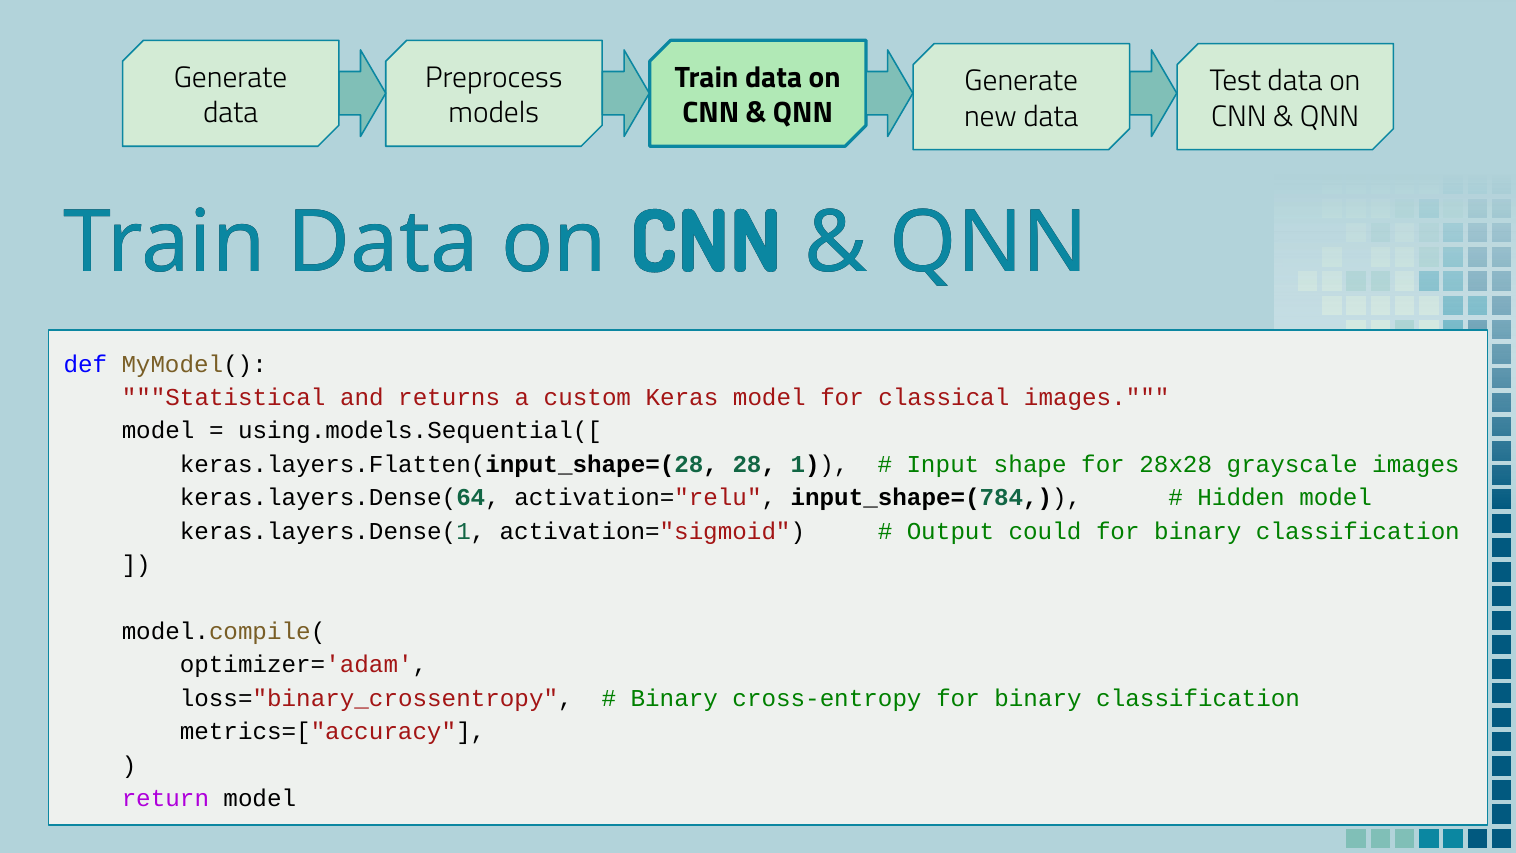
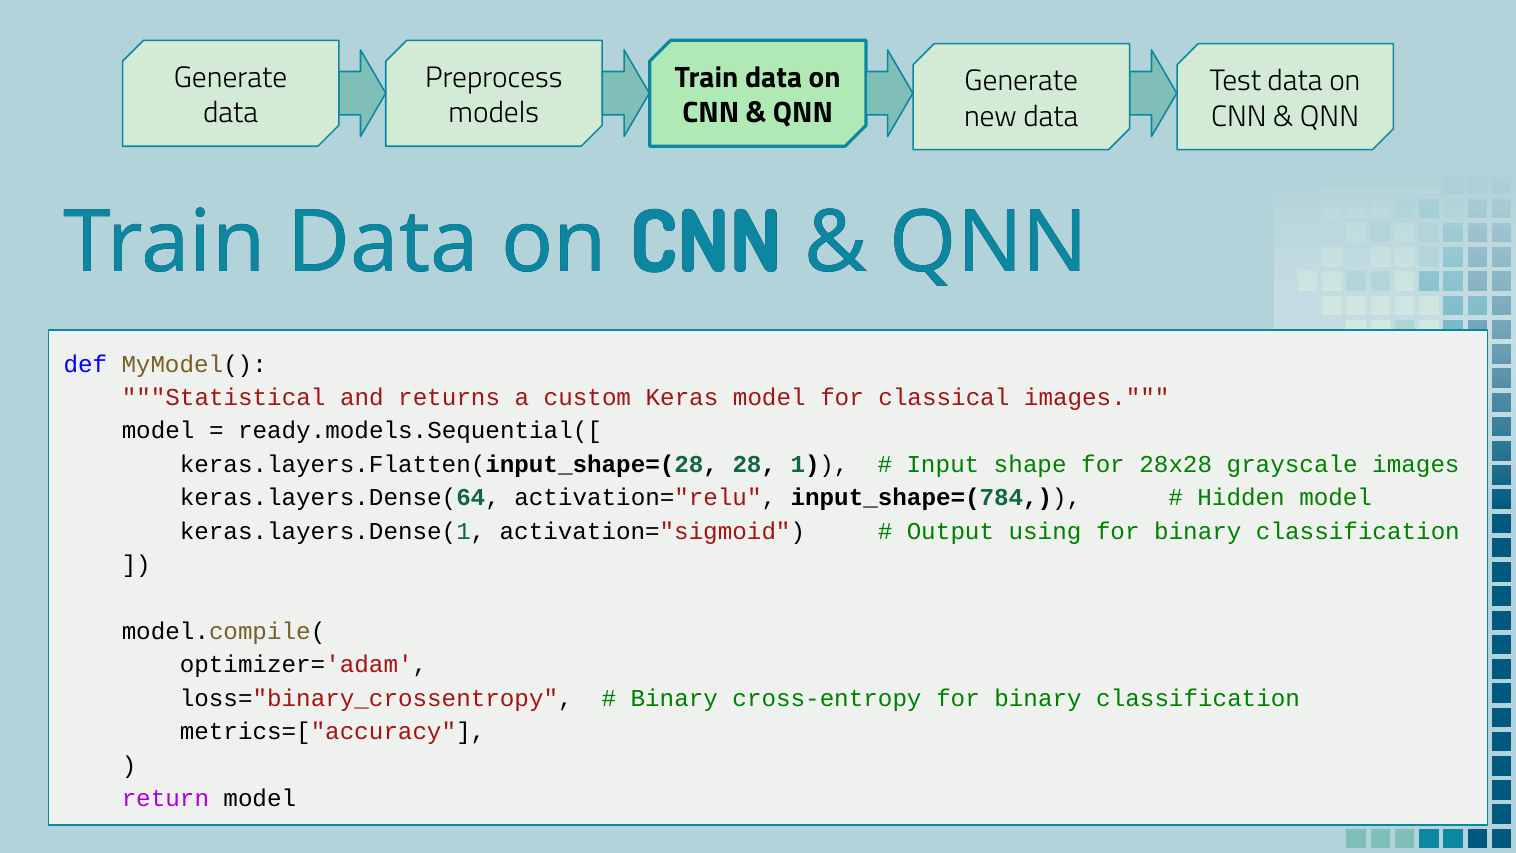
using.models.Sequential([: using.models.Sequential([ -> ready.models.Sequential([ (420, 431)
could: could -> using (1045, 531)
